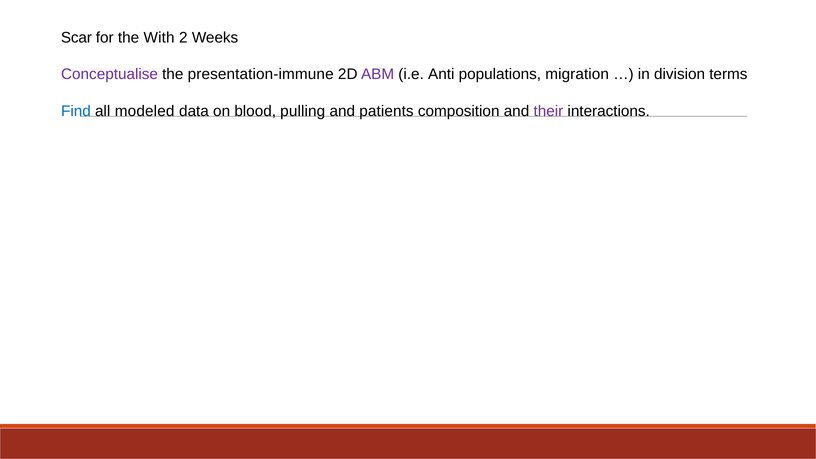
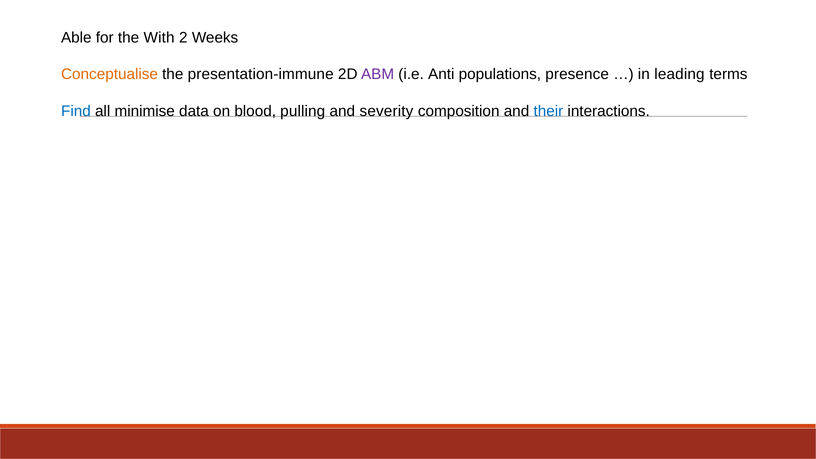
Scar: Scar -> Able (76, 38)
Conceptualise colour: purple -> orange (110, 74)
migration: migration -> presence (577, 74)
division: division -> leading (679, 74)
modeled: modeled -> minimise (145, 111)
patients: patients -> severity (386, 111)
their colour: purple -> blue (548, 111)
